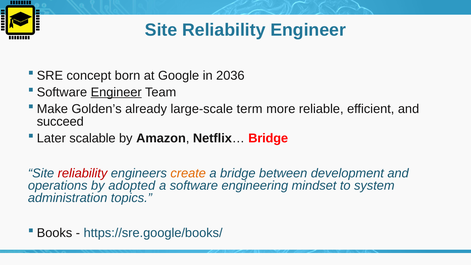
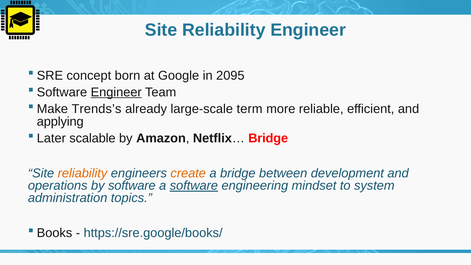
2036: 2036 -> 2095 (230, 75)
Golden’s: Golden’s -> Trends’s (96, 109)
succeed: succeed -> applying (60, 121)
reliability colour: red -> orange (83, 173)
by adopted: adopted -> software (132, 186)
software underline: none -> present (194, 186)
